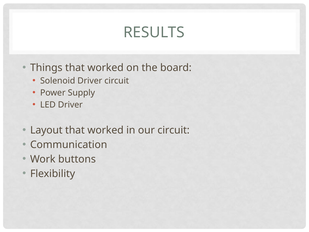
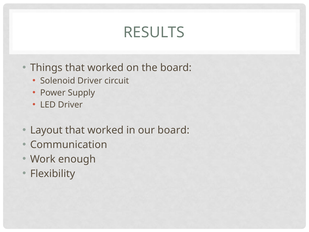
our circuit: circuit -> board (173, 130)
buttons: buttons -> enough (77, 159)
